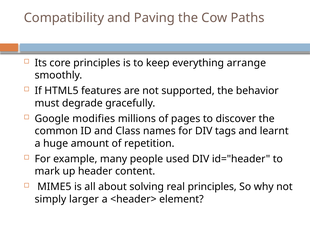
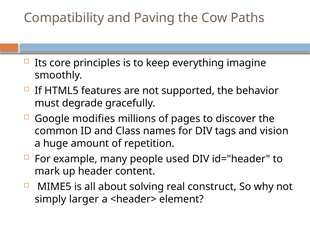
arrange: arrange -> imagine (246, 63)
learnt: learnt -> vision (274, 131)
real principles: principles -> construct (212, 186)
